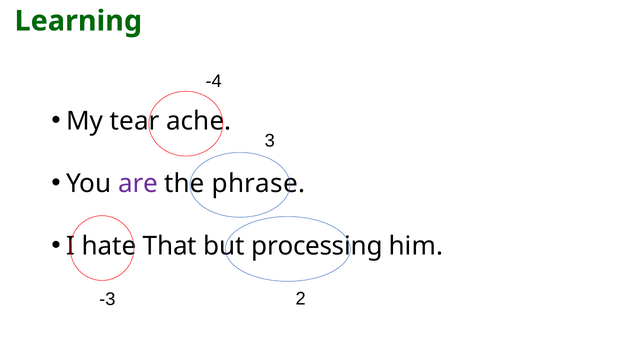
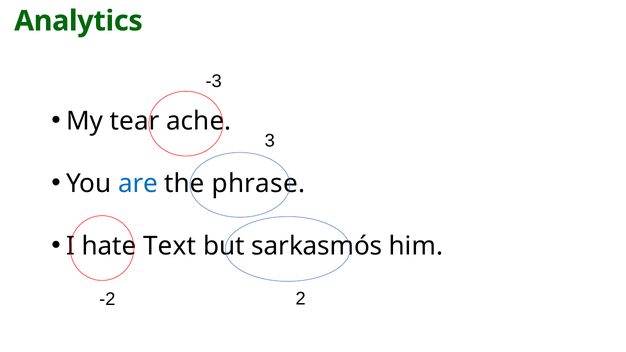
Learning: Learning -> Analytics (78, 21)
-4: -4 -> -3 (214, 81)
are colour: purple -> blue (138, 184)
That: That -> Text (170, 246)
processing: processing -> sarkasmós (317, 246)
-3: -3 -> -2 (107, 299)
